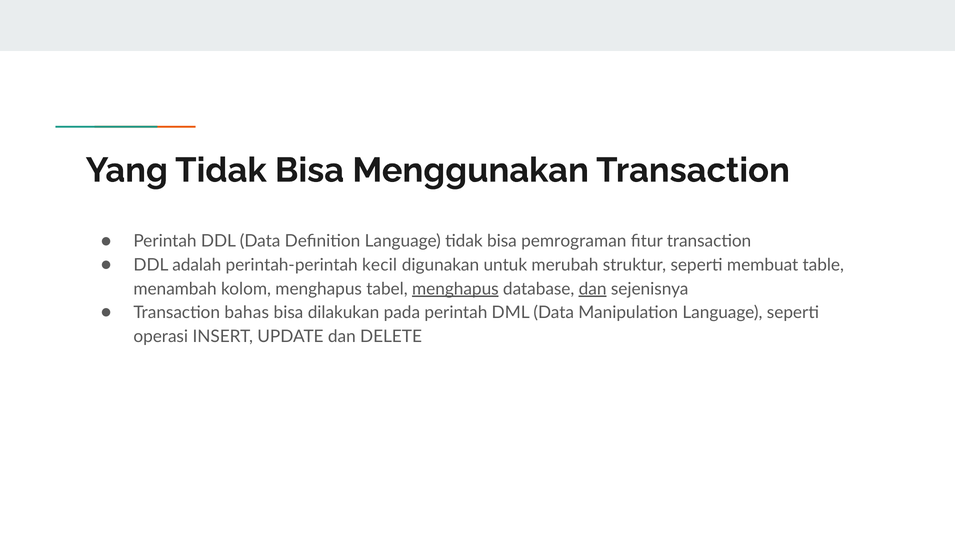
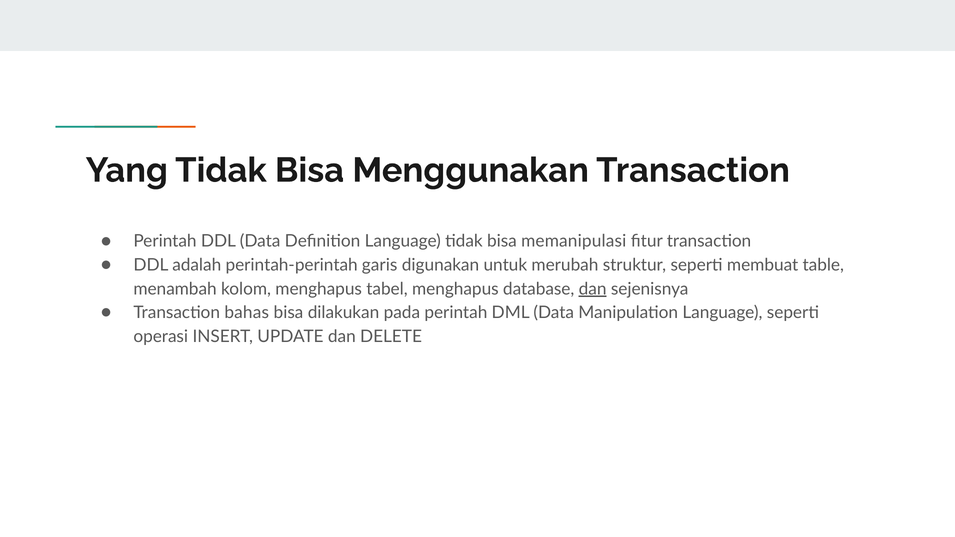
pemrograman: pemrograman -> memanipulasi (574, 241)
kecil: kecil -> garis (380, 265)
menghapus underline: present -> none (455, 289)
